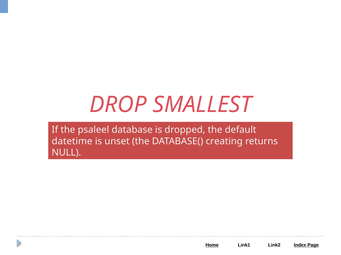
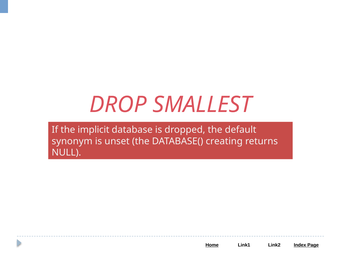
psaleel: psaleel -> implicit (93, 130)
datetime: datetime -> synonym (72, 142)
